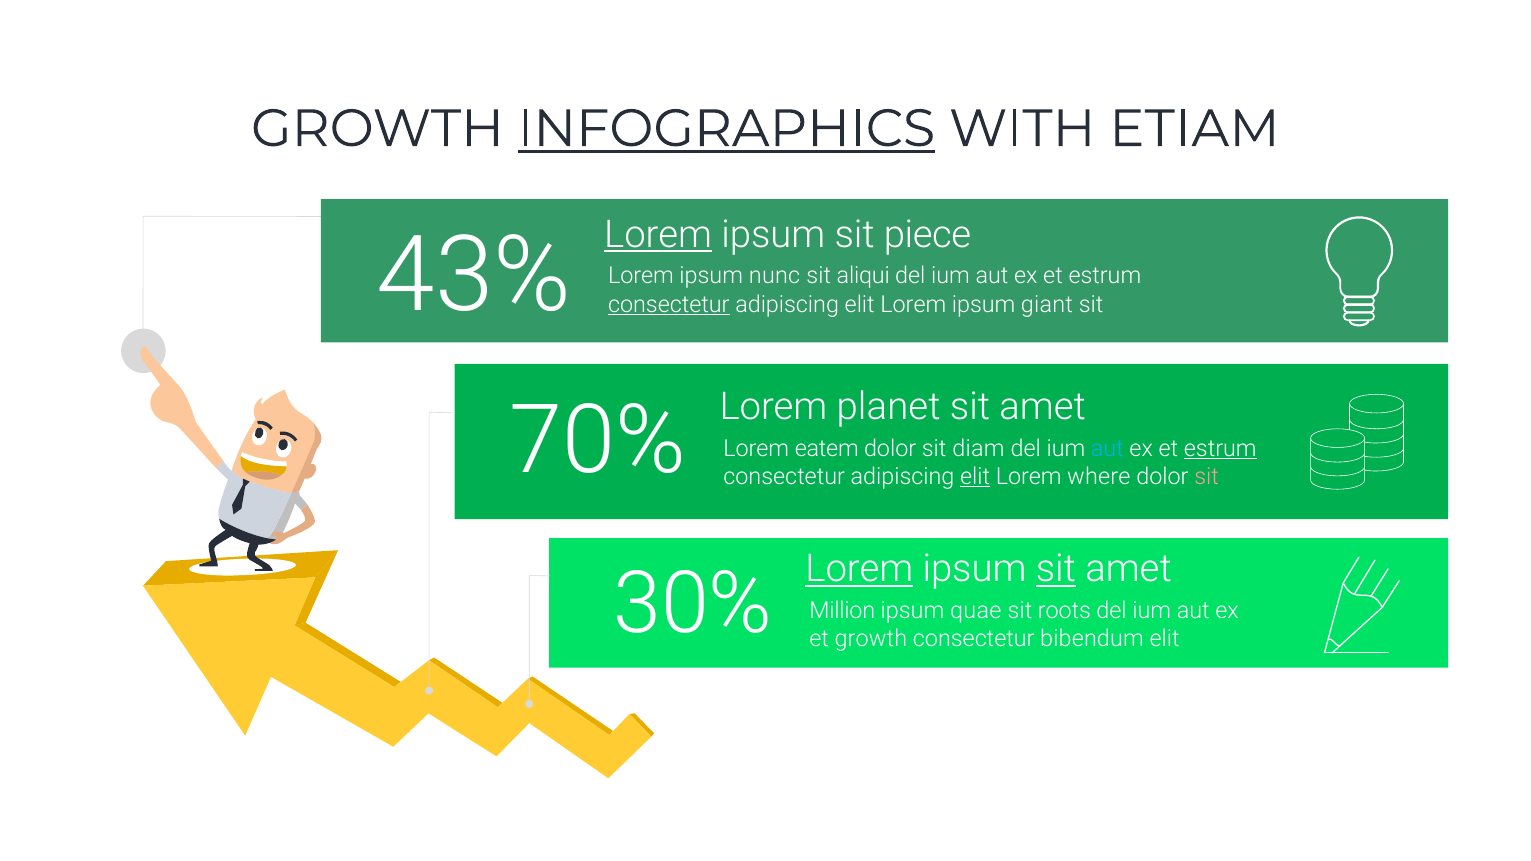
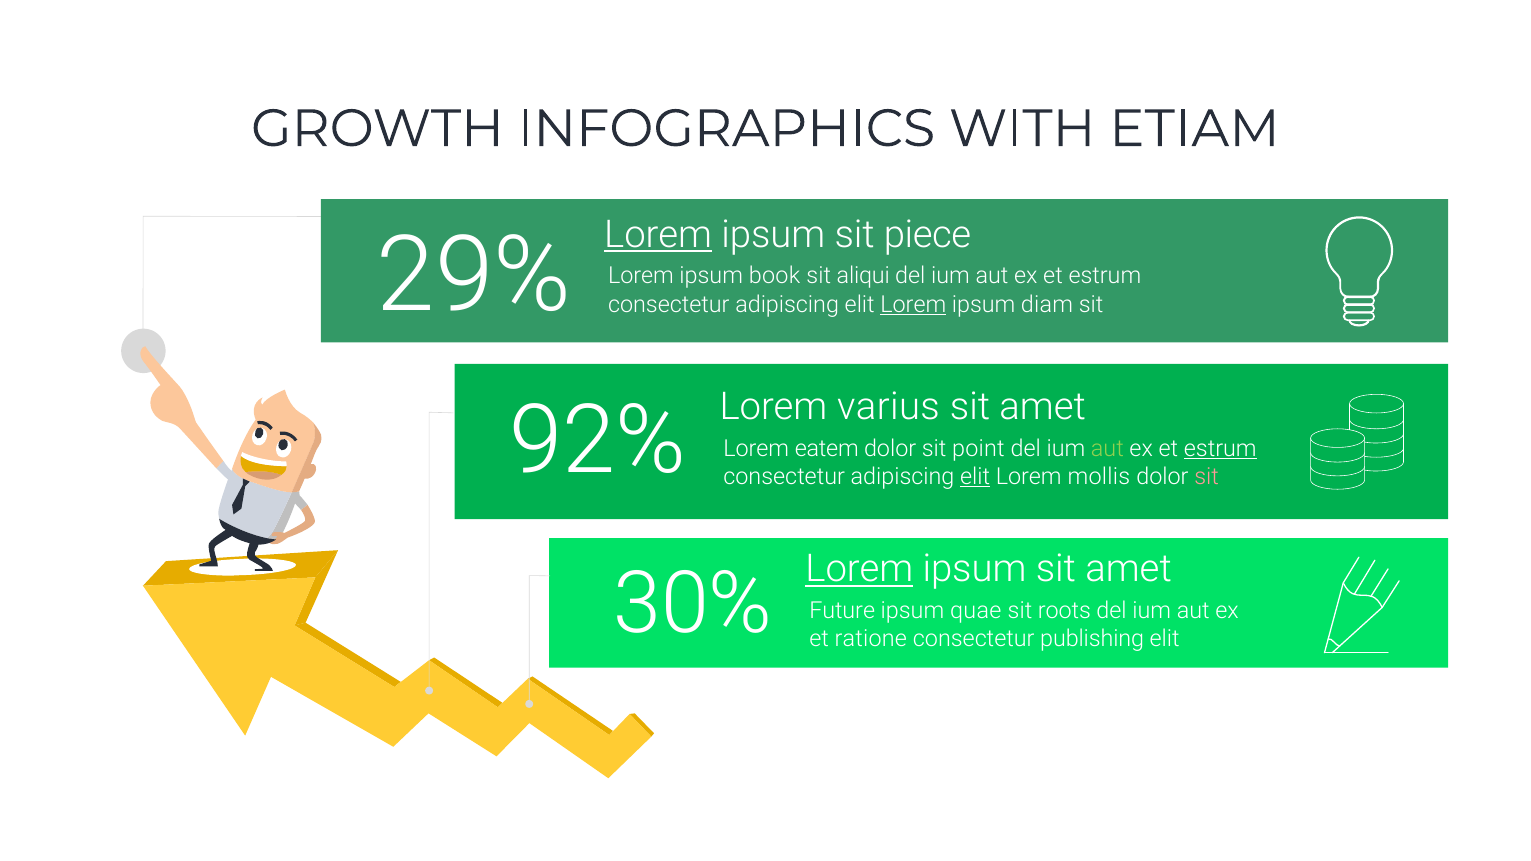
INFOGRAPHICS underline: present -> none (726, 129)
43%: 43% -> 29% (474, 276)
nunc: nunc -> book (775, 276)
consectetur underline: present -> none (669, 304)
Lorem underline: none -> present (913, 304)
giant: giant -> diam (1047, 304)
planet: planet -> varius (888, 407)
70%: 70% -> 92% (598, 441)
diam: diam -> point (978, 449)
aut colour: light blue -> light green (1107, 449)
where: where -> mollis (1099, 477)
sit underline: present -> none (1056, 569)
Million: Million -> Future (842, 611)
et growth: growth -> ratione (871, 639)
bibendum: bibendum -> publishing (1092, 639)
